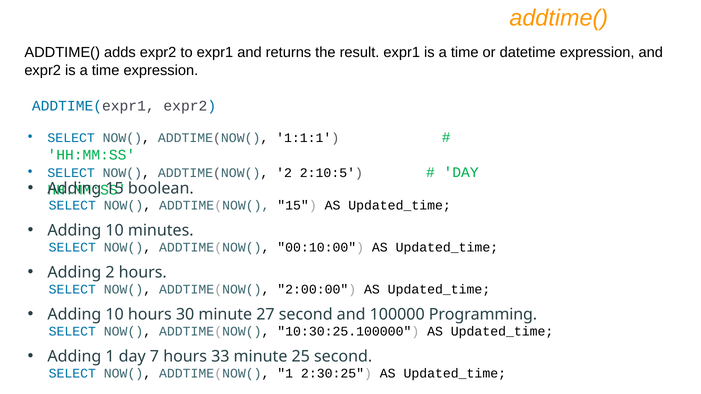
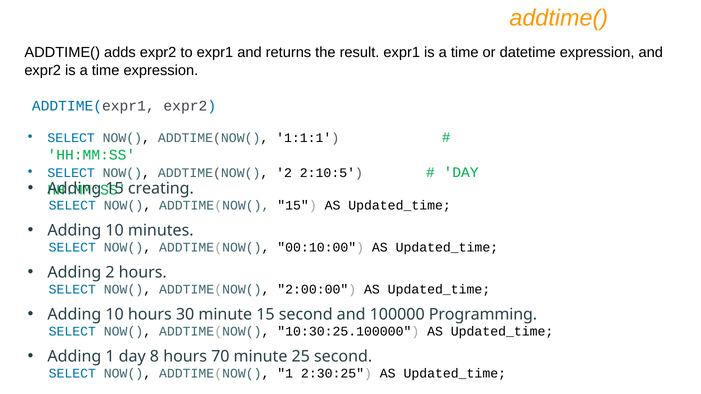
boolean: boolean -> creating (161, 188)
minute 27: 27 -> 15 (265, 315)
7: 7 -> 8 (154, 357)
33: 33 -> 70 (220, 357)
